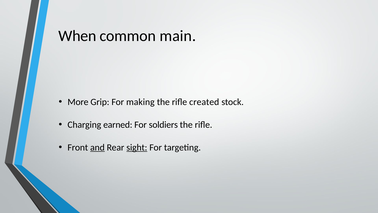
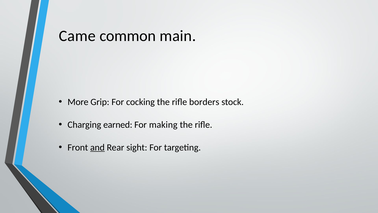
When: When -> Came (77, 36)
making: making -> cocking (140, 102)
created: created -> borders (204, 102)
soldiers: soldiers -> making (163, 124)
sight underline: present -> none (137, 147)
